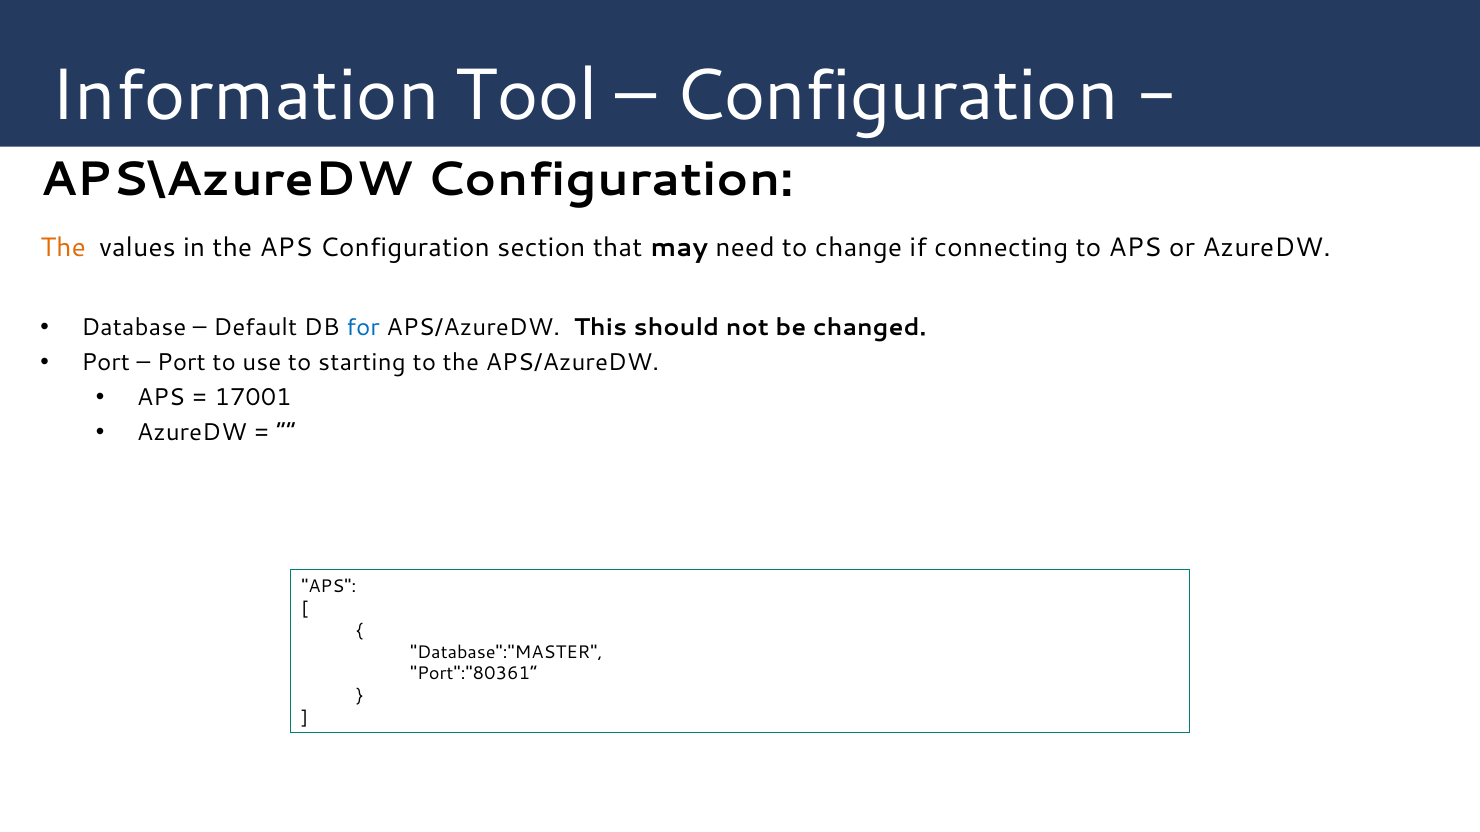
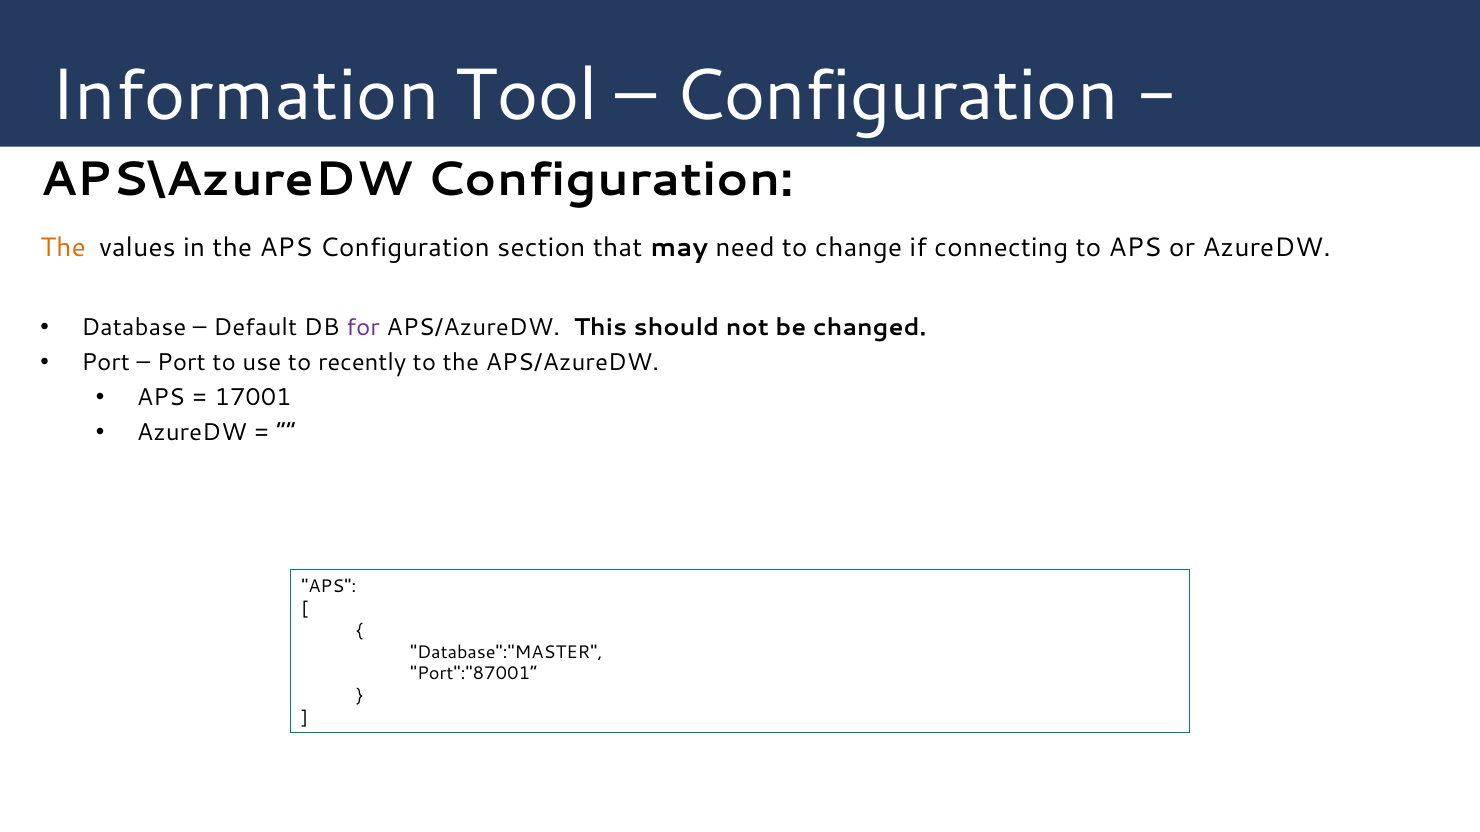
for colour: blue -> purple (363, 327)
starting: starting -> recently (362, 362)
Port":"80361“: Port":"80361“ -> Port":"87001“ (474, 674)
